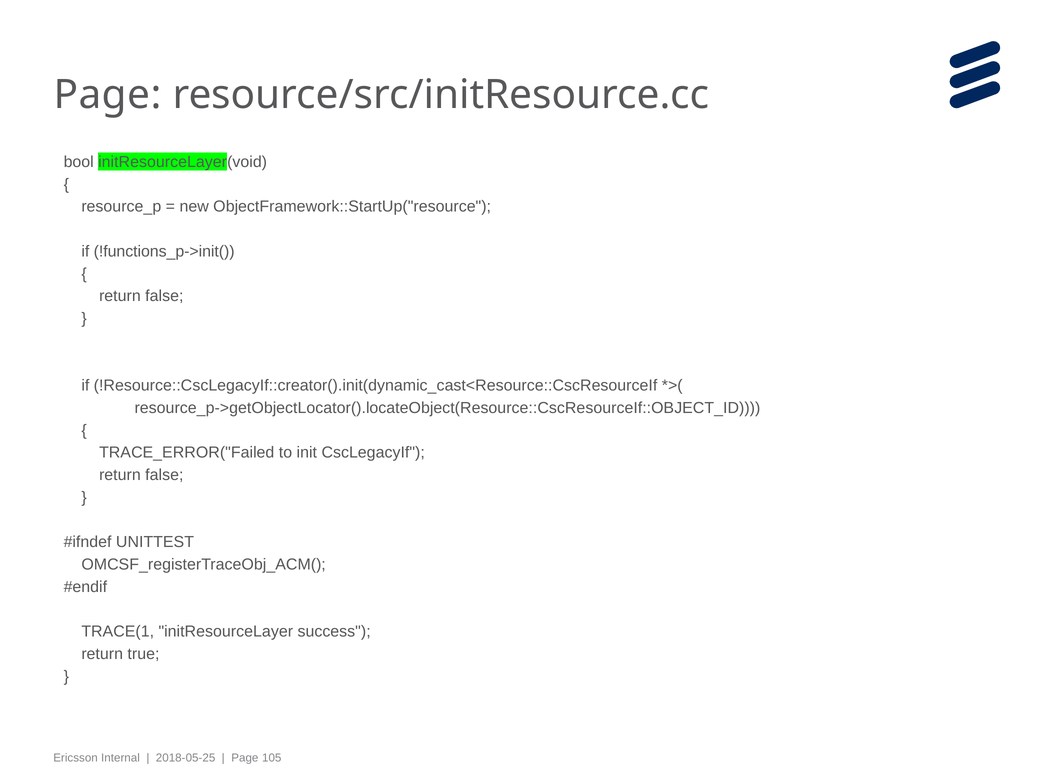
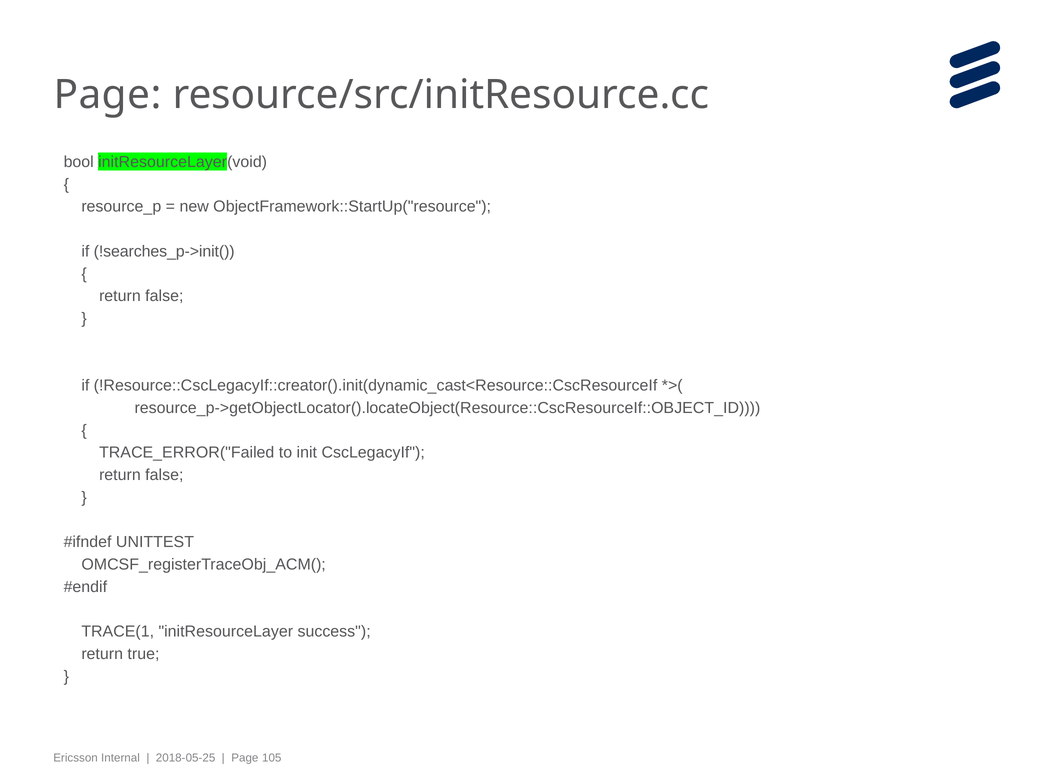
!functions_p->init(: !functions_p->init( -> !searches_p->init( (164, 251)
